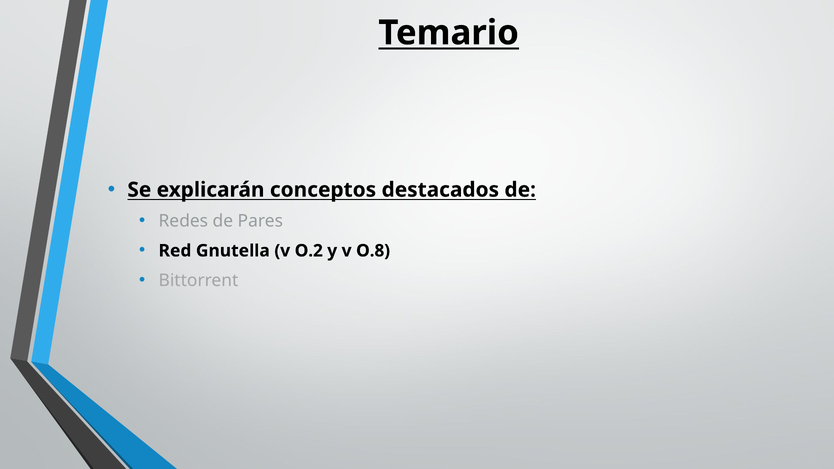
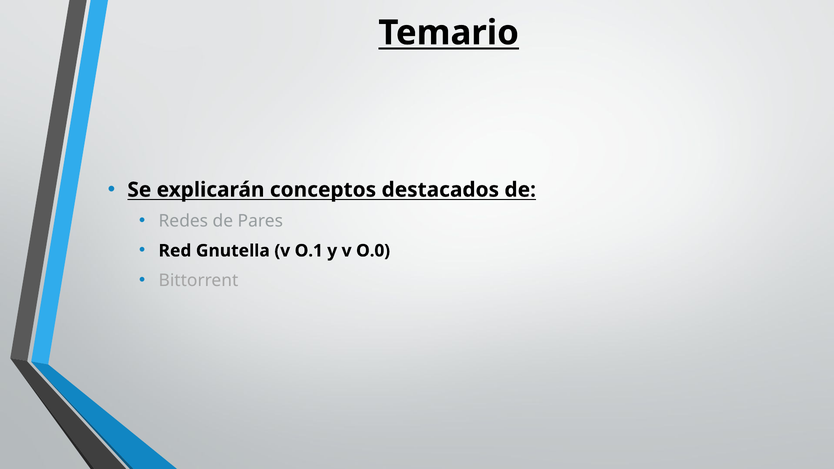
O.2: O.2 -> O.1 (309, 251)
O.8: O.8 -> O.0 (373, 251)
